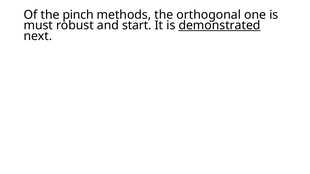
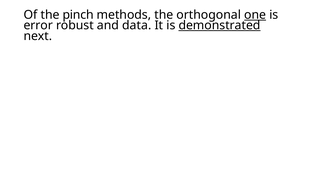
one underline: none -> present (255, 15)
must: must -> error (38, 25)
start: start -> data (137, 25)
